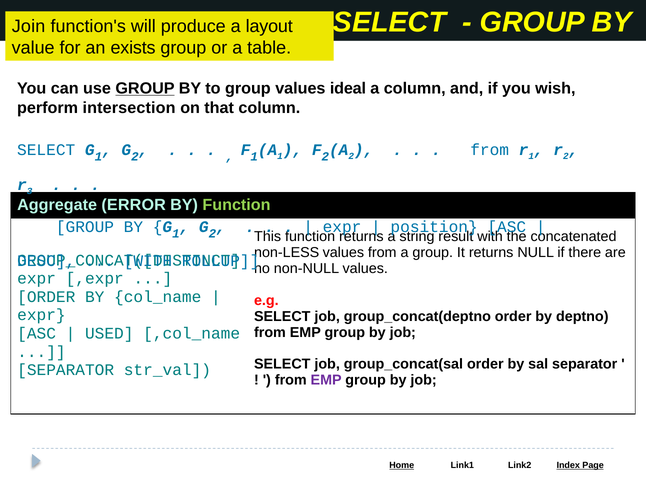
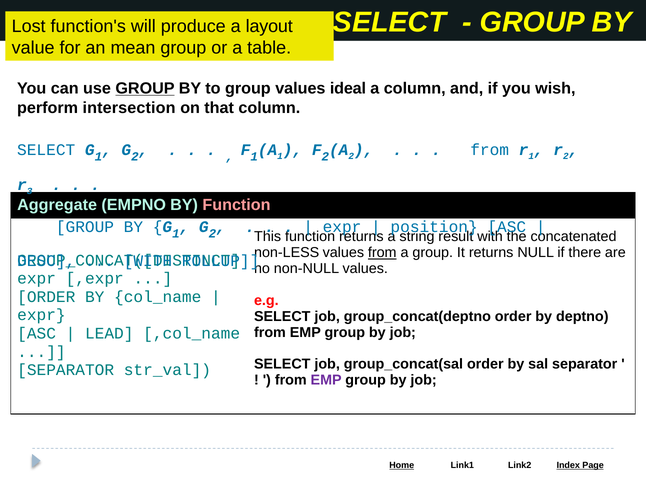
Join: Join -> Lost (29, 27)
exists: exists -> mean (133, 48)
ERROR: ERROR -> EMPNO (134, 205)
Function colour: light green -> pink (236, 205)
from underline: none -> present (382, 253)
USED: USED -> LEAD (109, 334)
